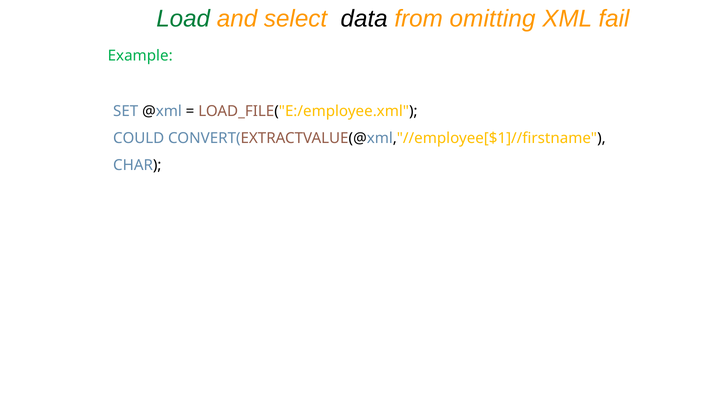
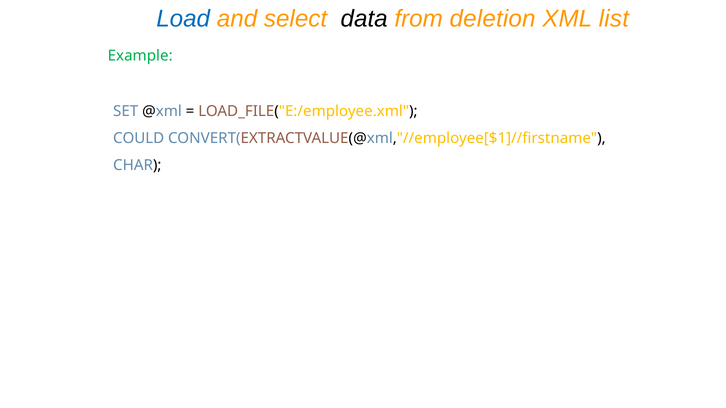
Load colour: green -> blue (183, 19)
omitting: omitting -> deletion (493, 19)
fail: fail -> list (614, 19)
